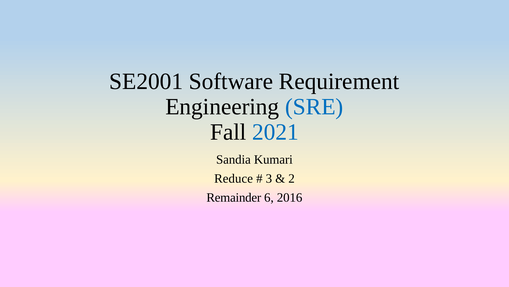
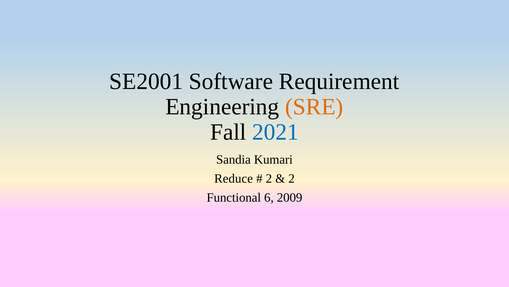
SRE colour: blue -> orange (314, 107)
3: 3 -> 2 (269, 178)
Remainder: Remainder -> Functional (234, 197)
2016: 2016 -> 2009 (290, 197)
